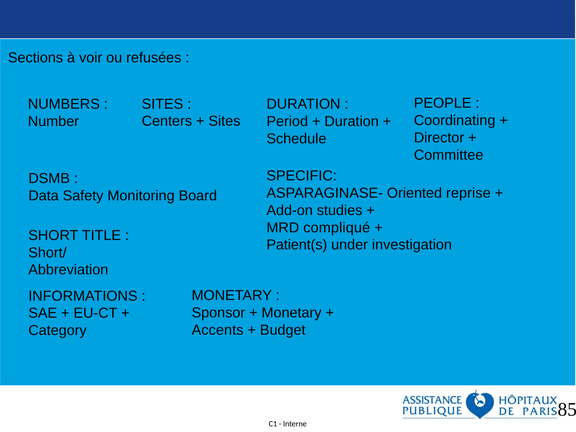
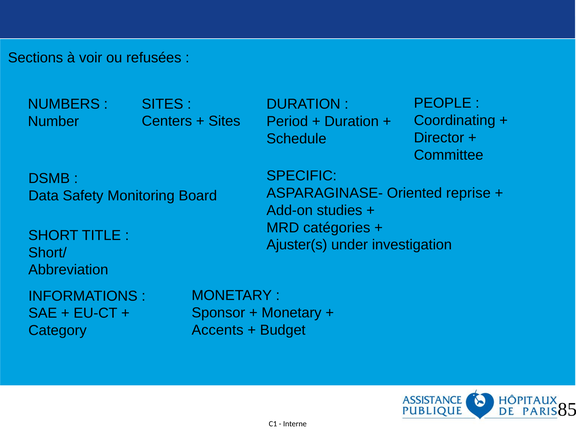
compliqué: compliqué -> catégories (337, 228)
Patient(s: Patient(s -> Ajuster(s (297, 245)
